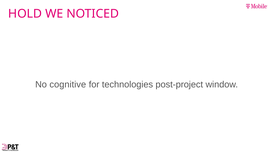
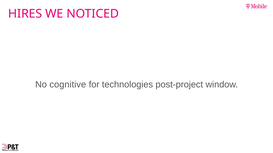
HOLD: HOLD -> HIRES (25, 14)
